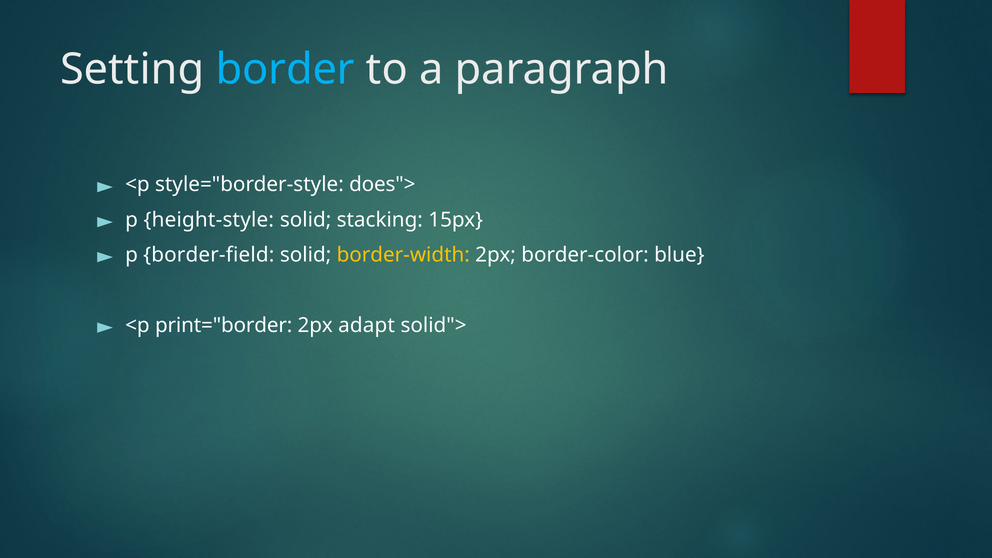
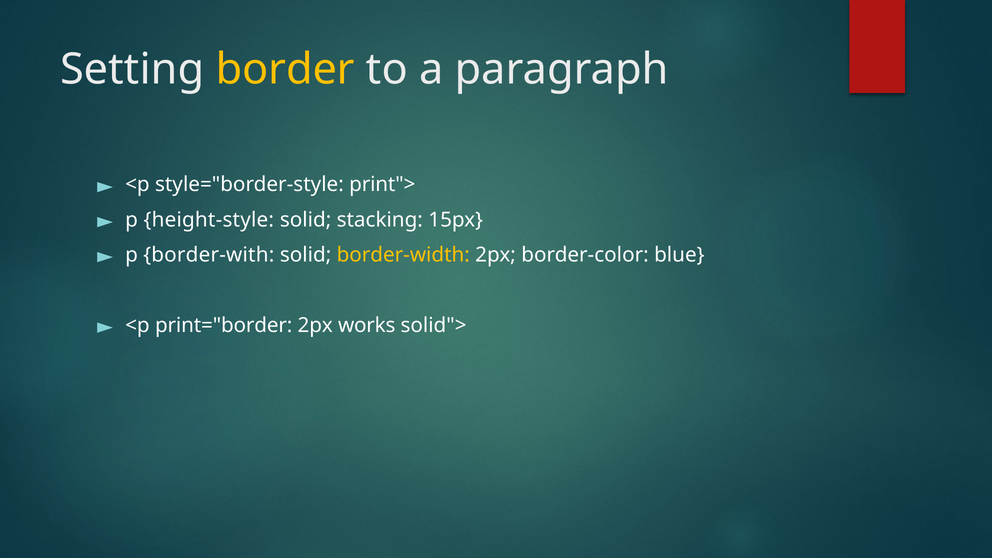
border colour: light blue -> yellow (285, 70)
does">: does"> -> print"> (382, 185)
border-field: border-field -> border-with (209, 255)
adapt: adapt -> works (367, 325)
